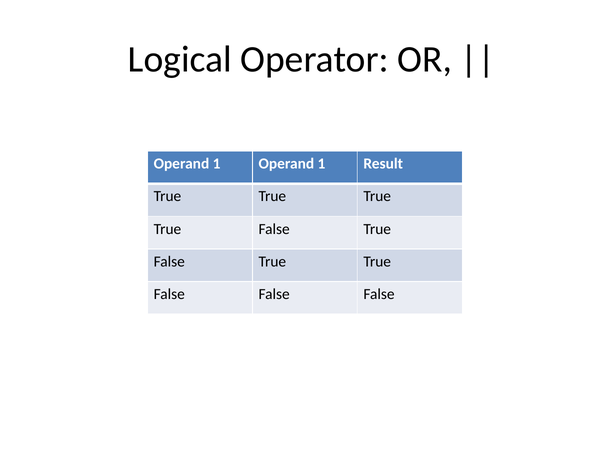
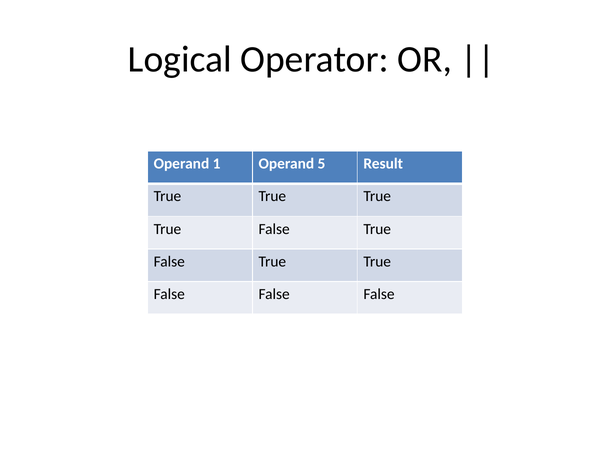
1 Operand 1: 1 -> 5 (321, 164)
